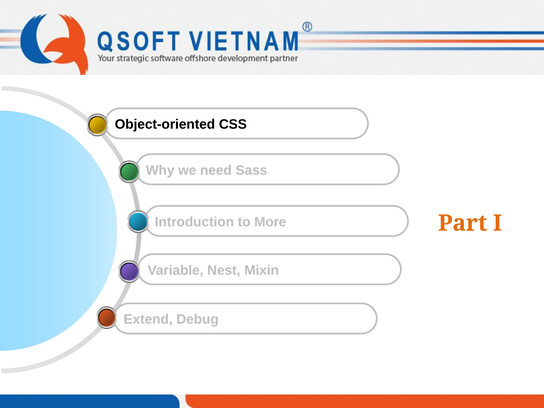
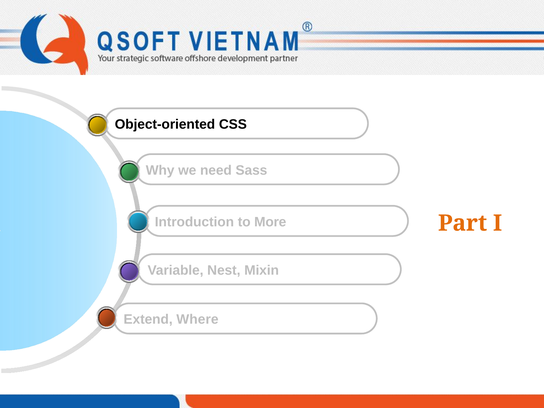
Debug: Debug -> Where (197, 319)
